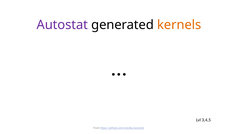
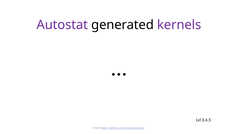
kernels colour: orange -> purple (179, 25)
